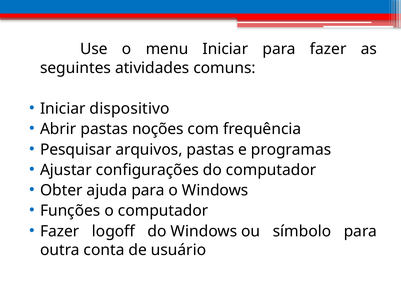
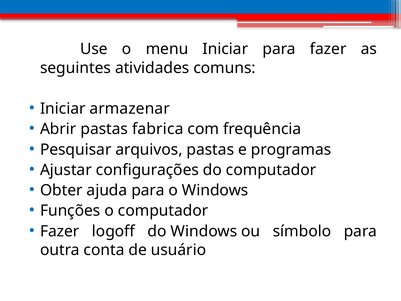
dispositivo: dispositivo -> armazenar (130, 109)
noções: noções -> fabrica (158, 129)
